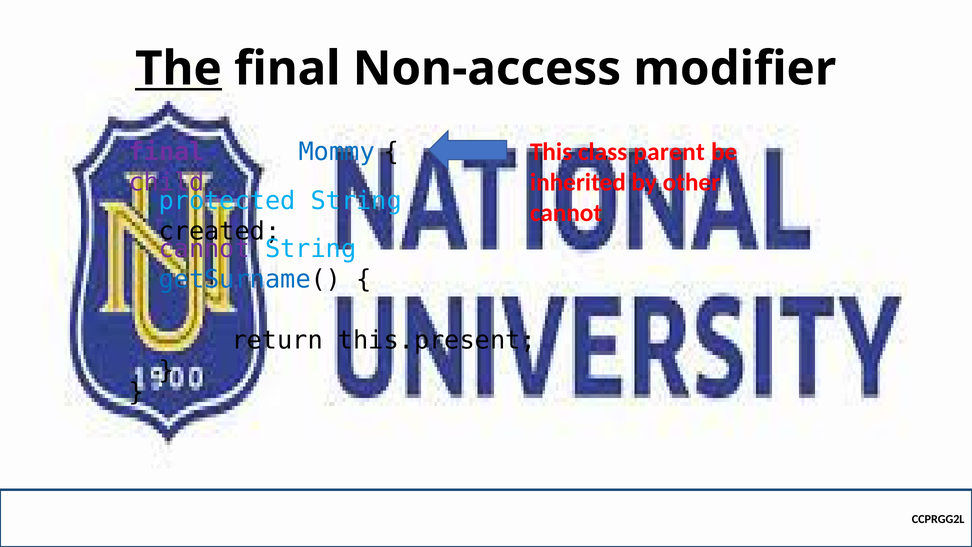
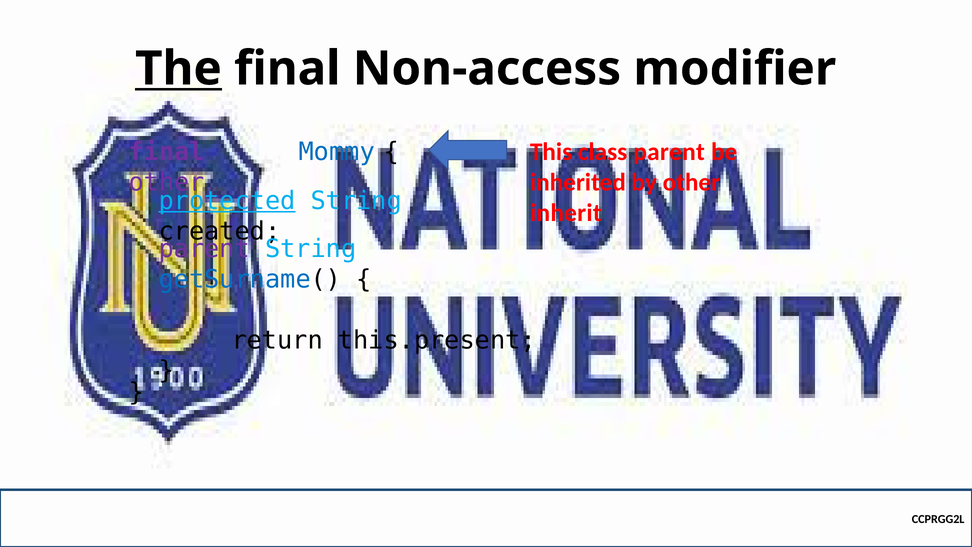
child: child -> other (167, 182)
protected underline: none -> present (227, 201)
cannot: cannot -> inherit (566, 213)
cannot: cannot -> parent (204, 249)
